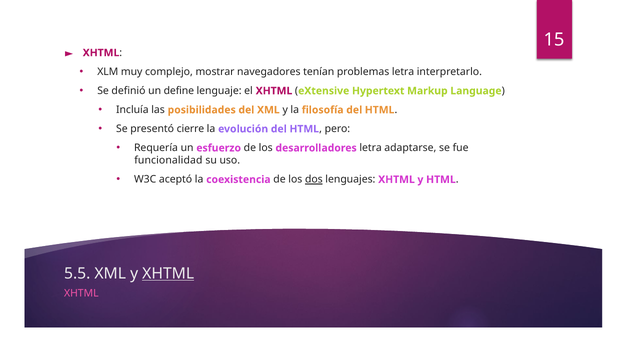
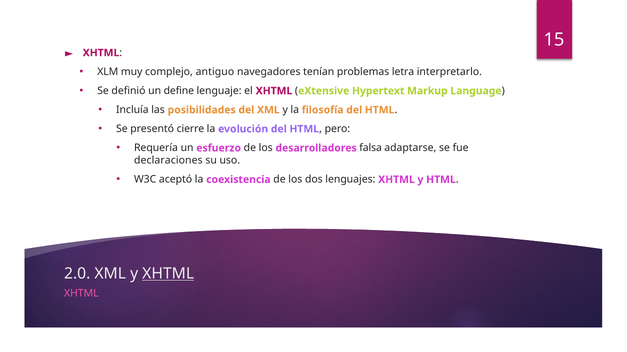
mostrar: mostrar -> antiguo (215, 72)
desarrolladores letra: letra -> falsa (371, 148)
funcionalidad: funcionalidad -> declaraciones (168, 161)
dos underline: present -> none (314, 180)
5.5: 5.5 -> 2.0 (77, 274)
